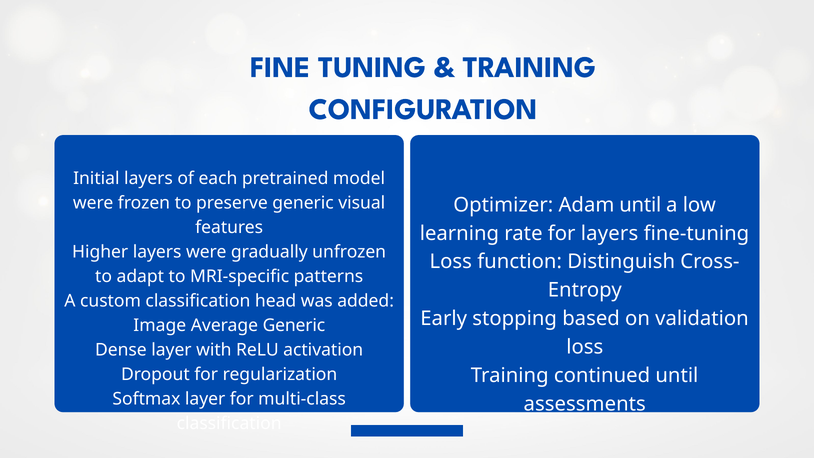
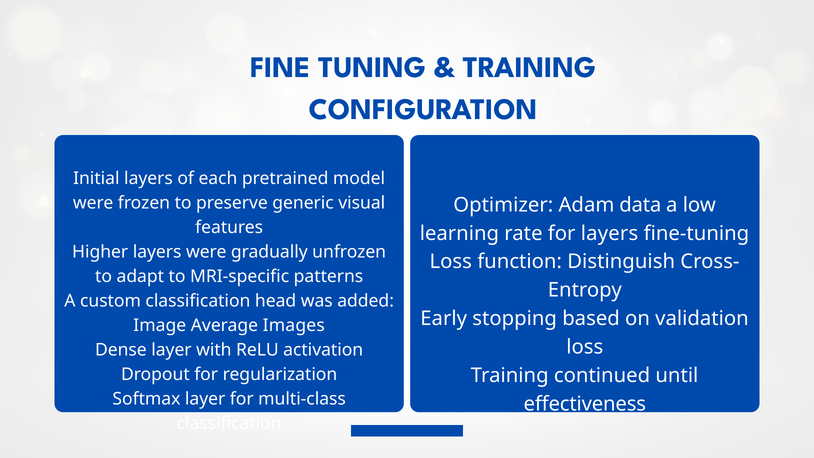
Adam until: until -> data (640, 205)
Average Generic: Generic -> Images (294, 325)
assessments: assessments -> effectiveness (585, 404)
